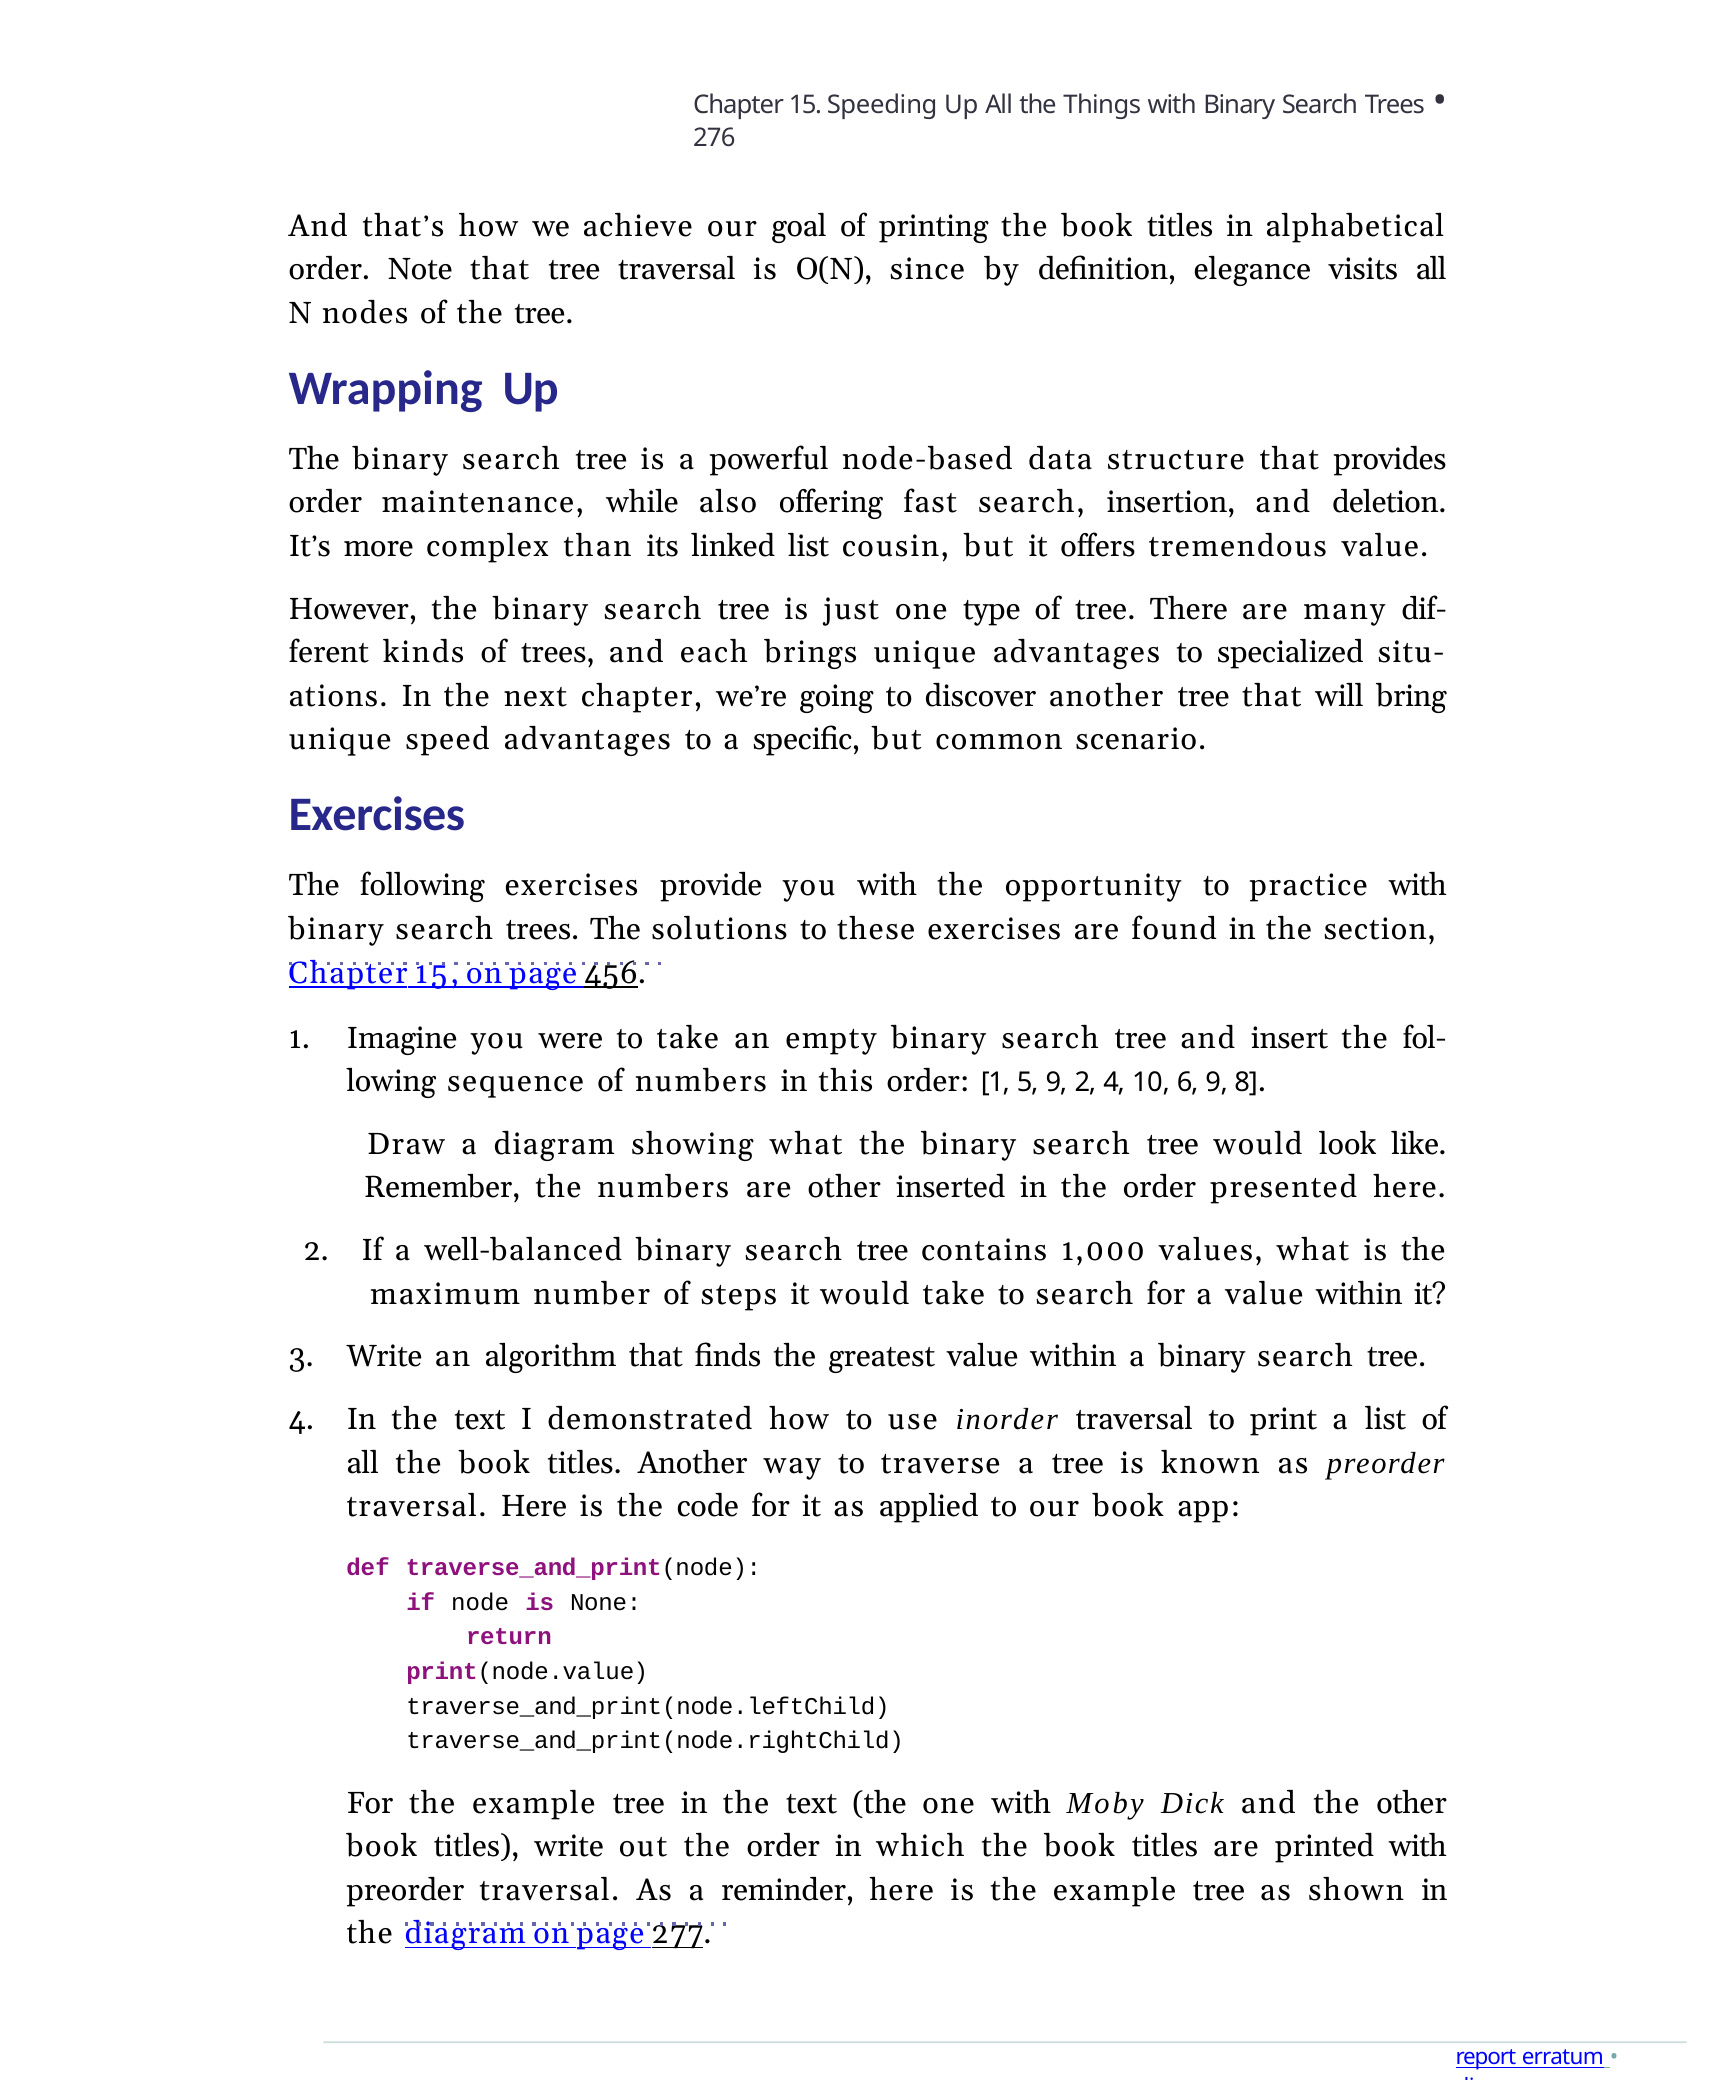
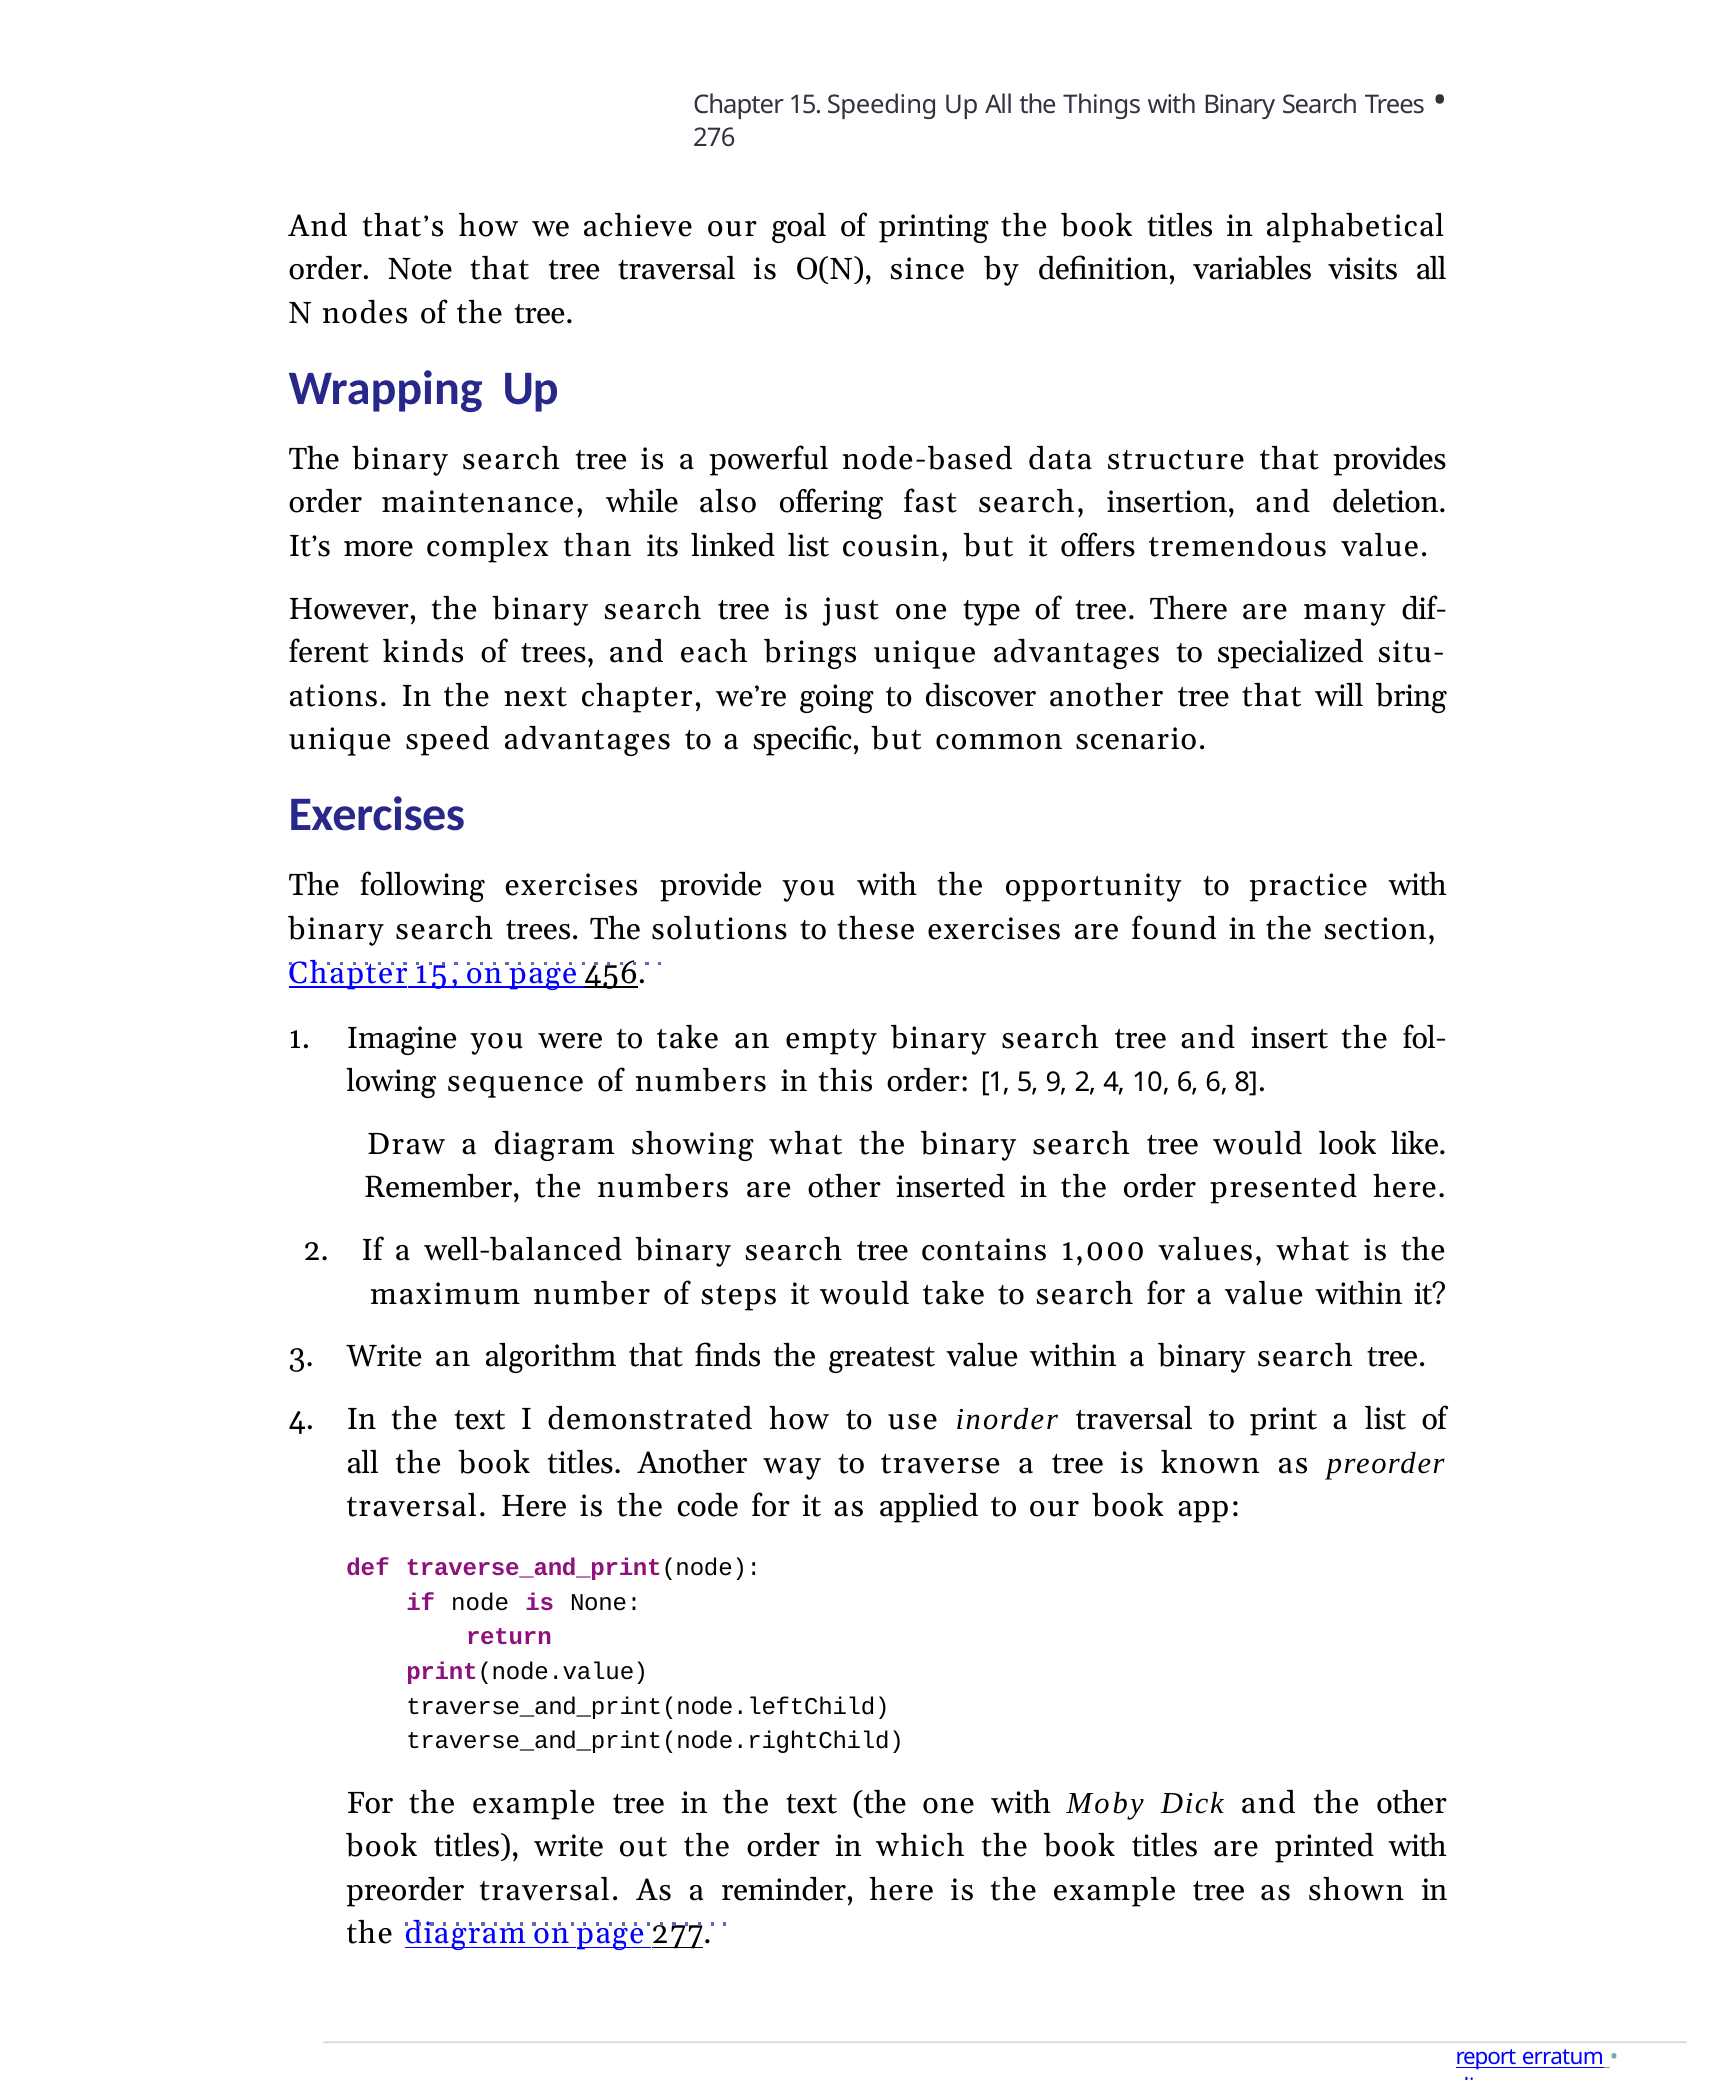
elegance: elegance -> variables (1253, 270)
6 9: 9 -> 6 (1217, 1082)
